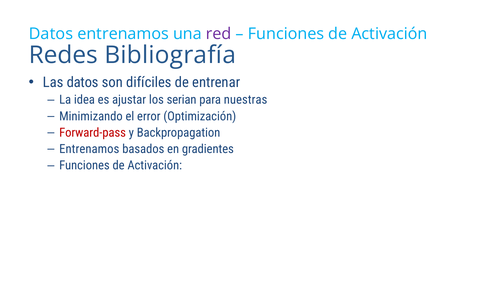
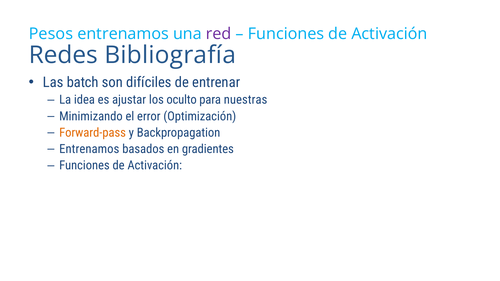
Datos: Datos -> Pesos (51, 34)
Las datos: datos -> batch (83, 82)
serian: serian -> oculto (182, 100)
Forward-pass colour: red -> orange (93, 133)
